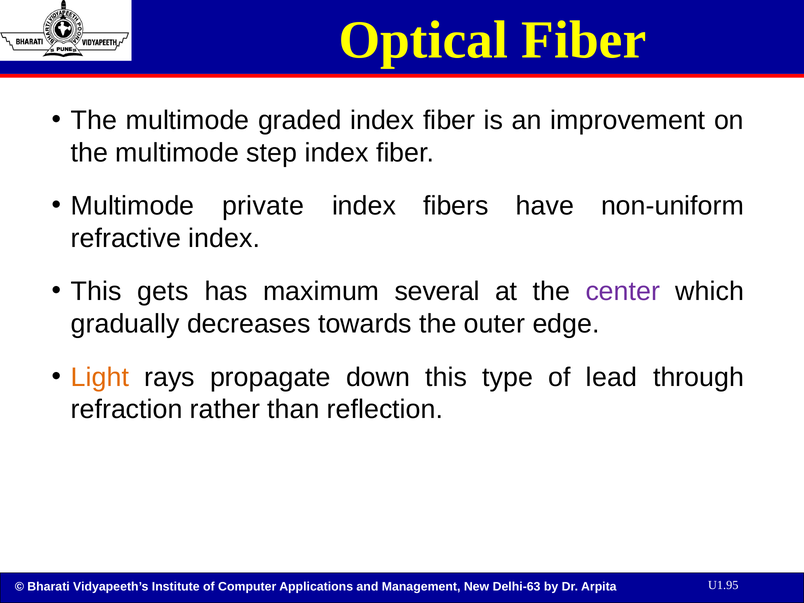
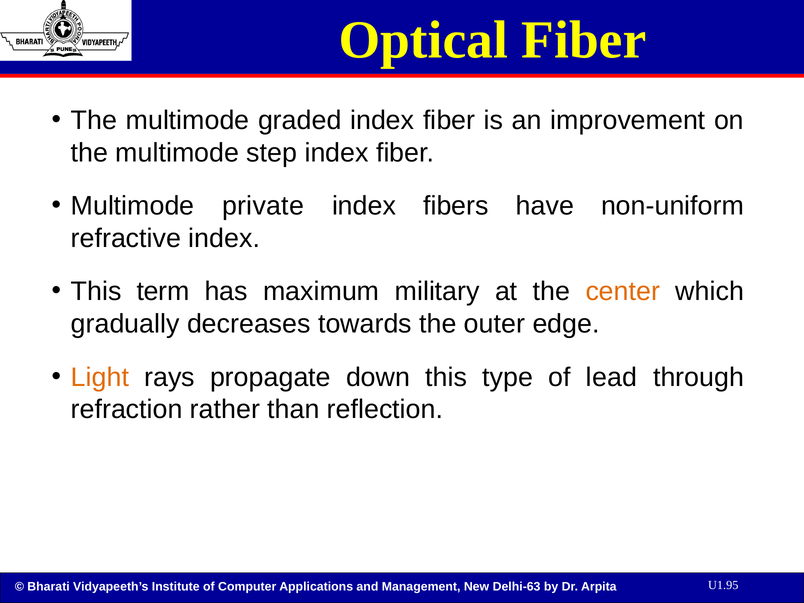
gets: gets -> term (163, 292)
several: several -> military (437, 292)
center colour: purple -> orange (623, 292)
